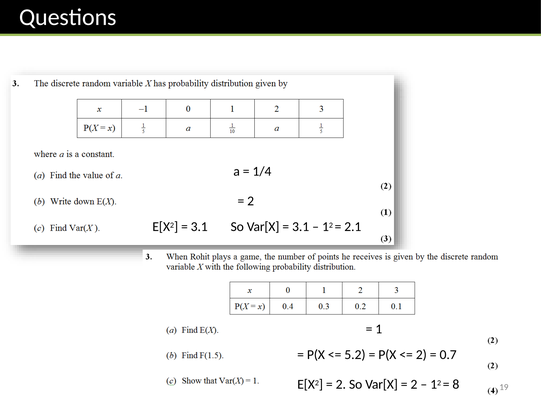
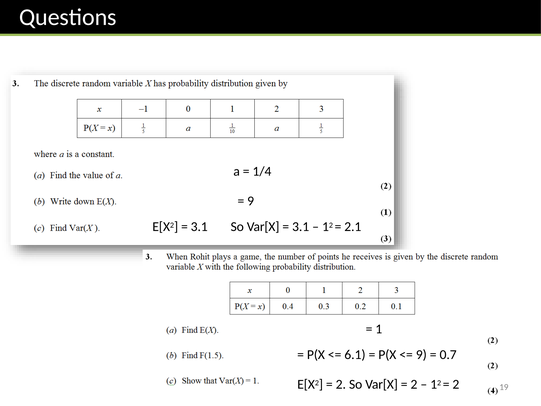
2: 2 -> 9 (251, 201)
5.2: 5.2 -> 6.1 (355, 354)
2: 2 -> 9 (421, 354)
8: 8 -> 2 (456, 384)
